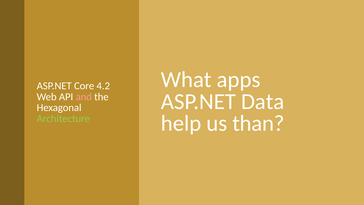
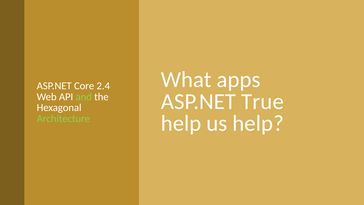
4.2: 4.2 -> 2.4 (103, 86)
Data: Data -> True (263, 101)
and colour: pink -> light green (84, 97)
us than: than -> help (258, 123)
